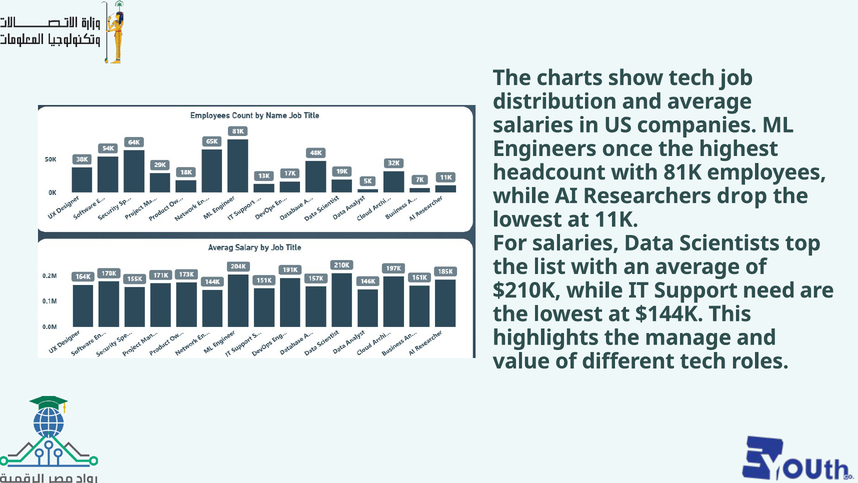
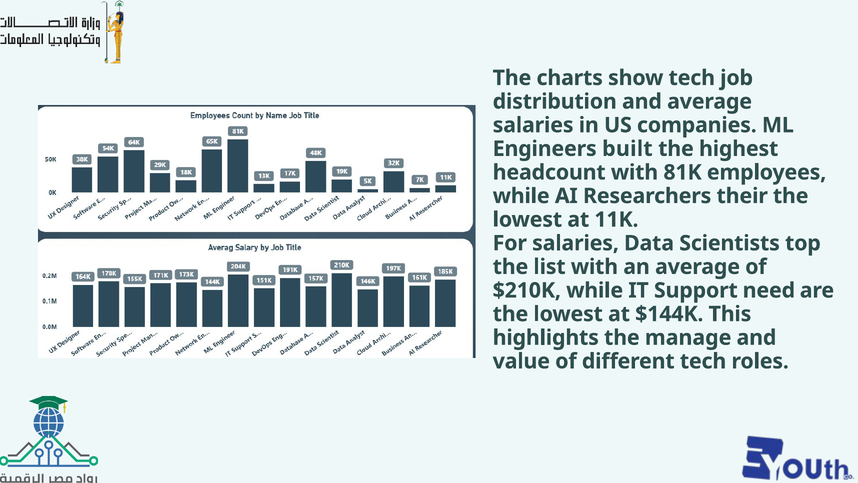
once: once -> built (627, 149)
drop: drop -> their (742, 196)
